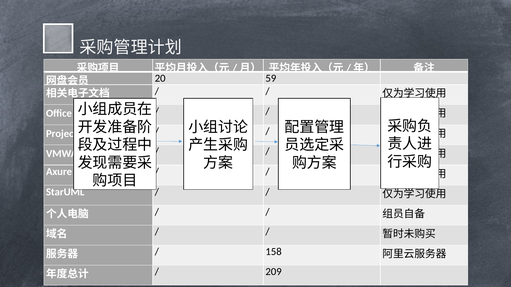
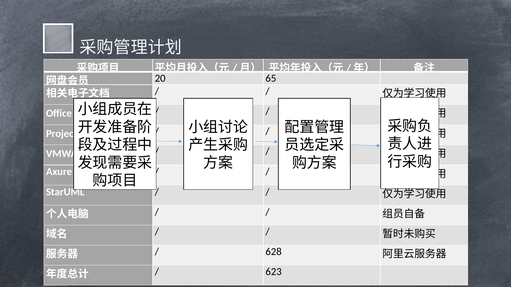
59: 59 -> 65 (271, 79)
158: 158 -> 628 (274, 252)
209: 209 -> 623 (274, 272)
